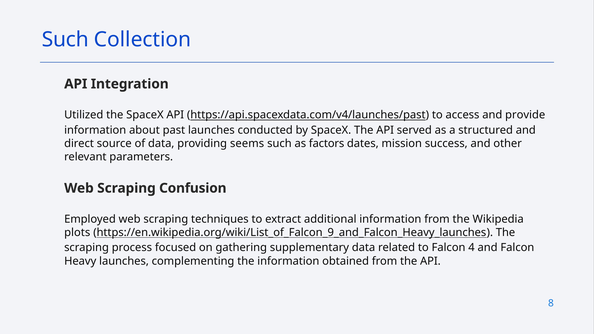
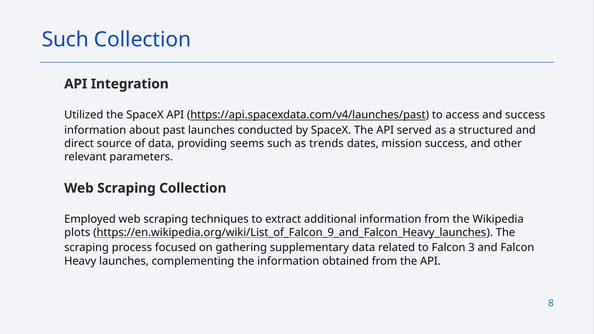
and provide: provide -> success (525, 115)
factors: factors -> trends (326, 143)
Scraping Confusion: Confusion -> Collection (193, 188)
4: 4 -> 3 (471, 248)
